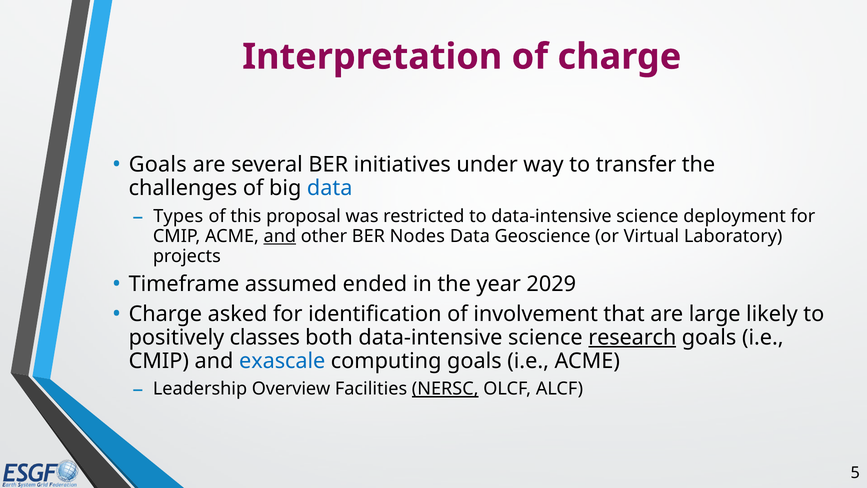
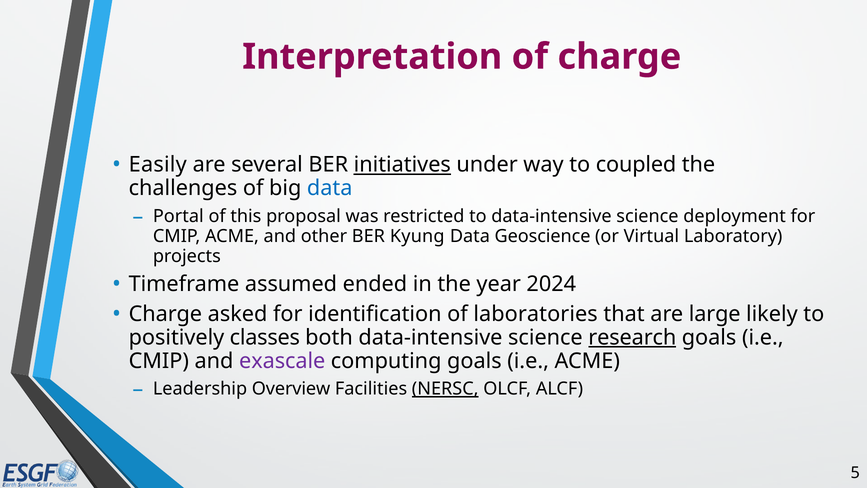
Goals: Goals -> Easily (158, 165)
initiatives underline: none -> present (402, 165)
transfer: transfer -> coupled (636, 165)
Types: Types -> Portal (178, 216)
and underline: present -> none (280, 236)
Nodes: Nodes -> Kyung (417, 236)
2029: 2029 -> 2024 (551, 284)
involvement: involvement -> laboratories (536, 314)
exascale colour: blue -> purple (282, 361)
